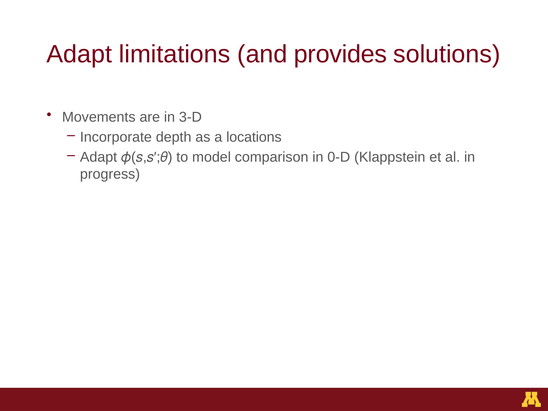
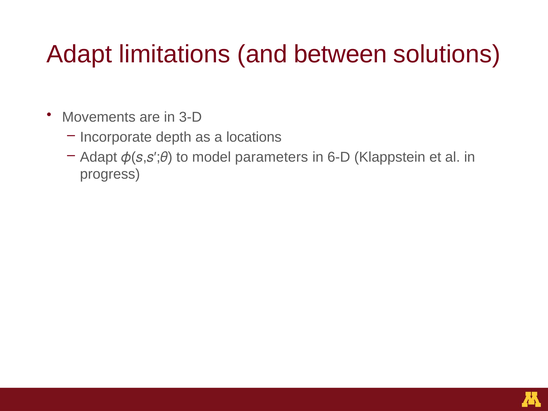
provides: provides -> between (340, 54)
comparison: comparison -> parameters (272, 157)
0-D: 0-D -> 6-D (339, 157)
